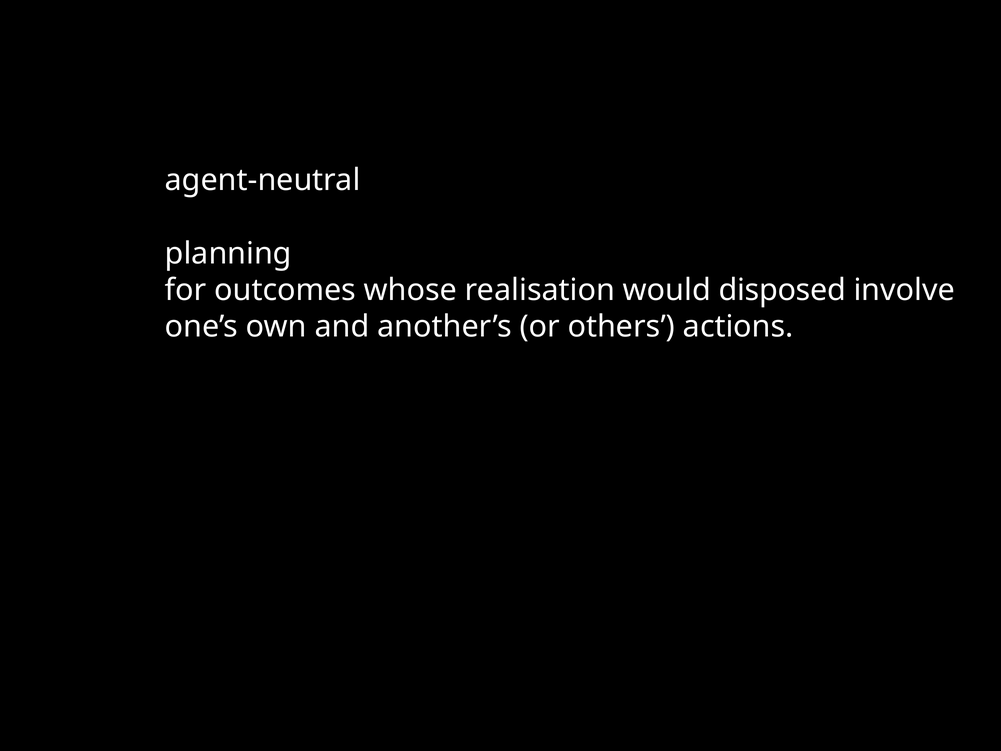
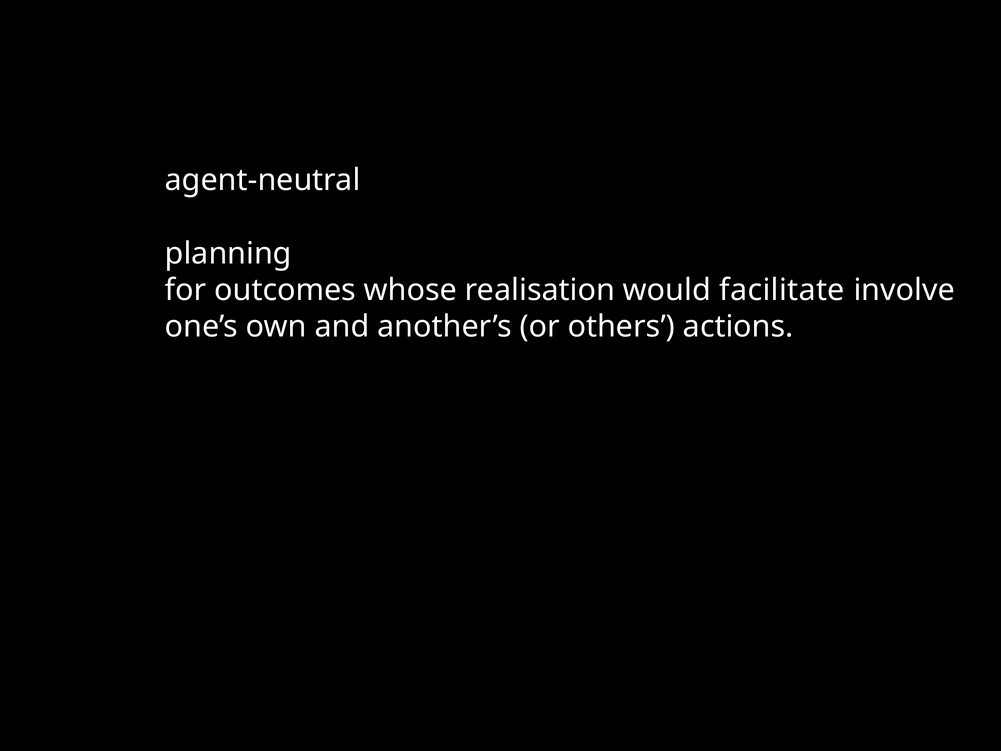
disposed: disposed -> facilitate (782, 290)
